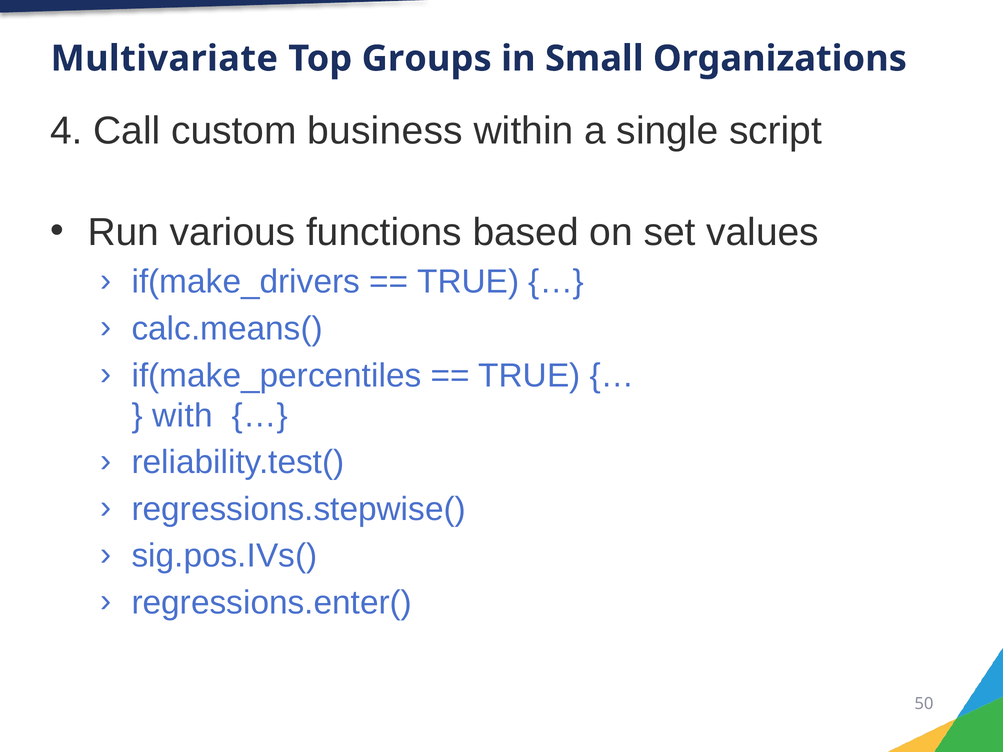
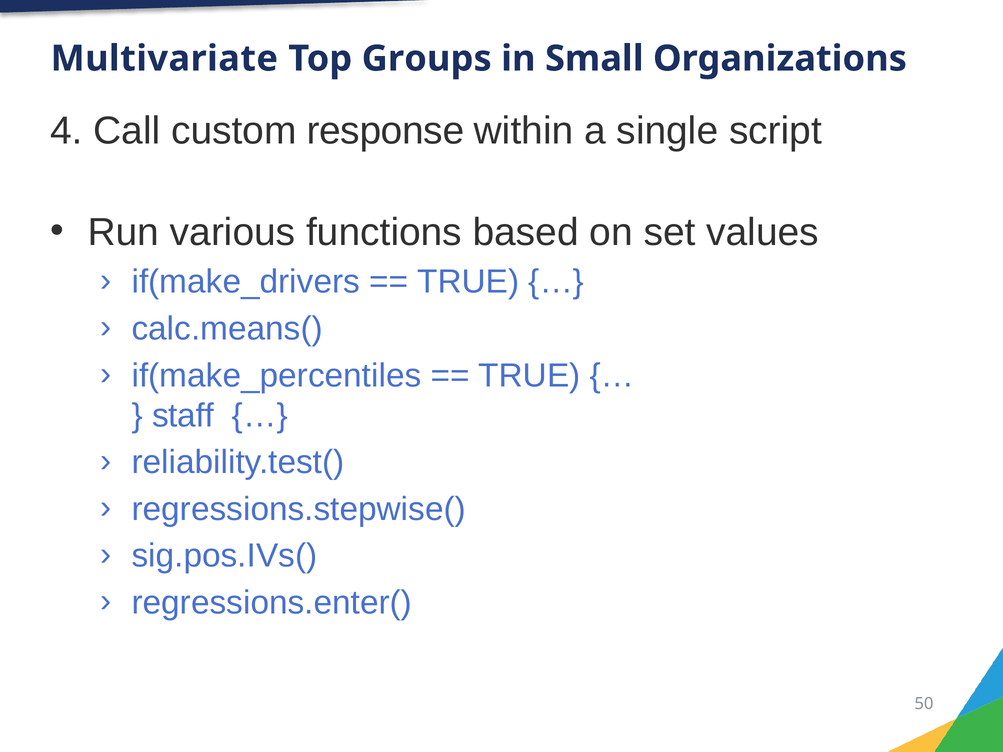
business: business -> response (385, 131)
with: with -> staff (183, 416)
